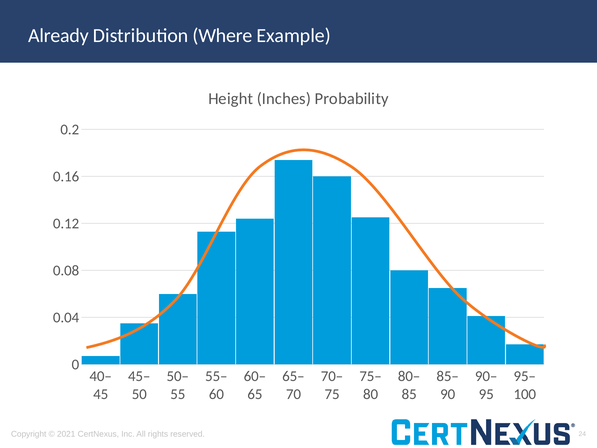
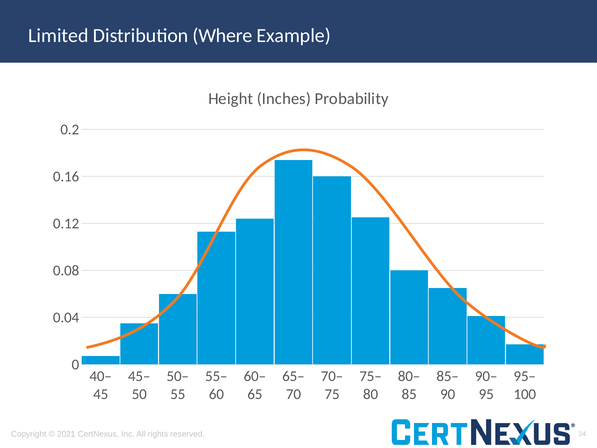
Already: Already -> Limited (58, 36)
